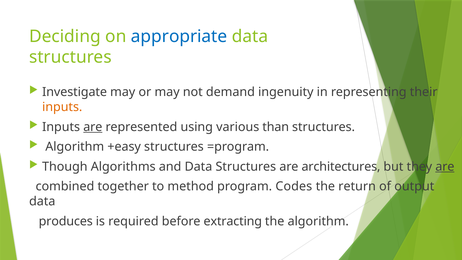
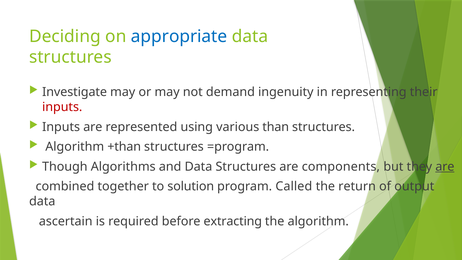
inputs colour: orange -> red (62, 107)
are underline: present -> none (93, 127)
+easy: +easy -> +than (124, 147)
architectures: architectures -> components (341, 166)
method: method -> solution (191, 186)
Codes: Codes -> Called (294, 186)
produces: produces -> ascertain (66, 221)
